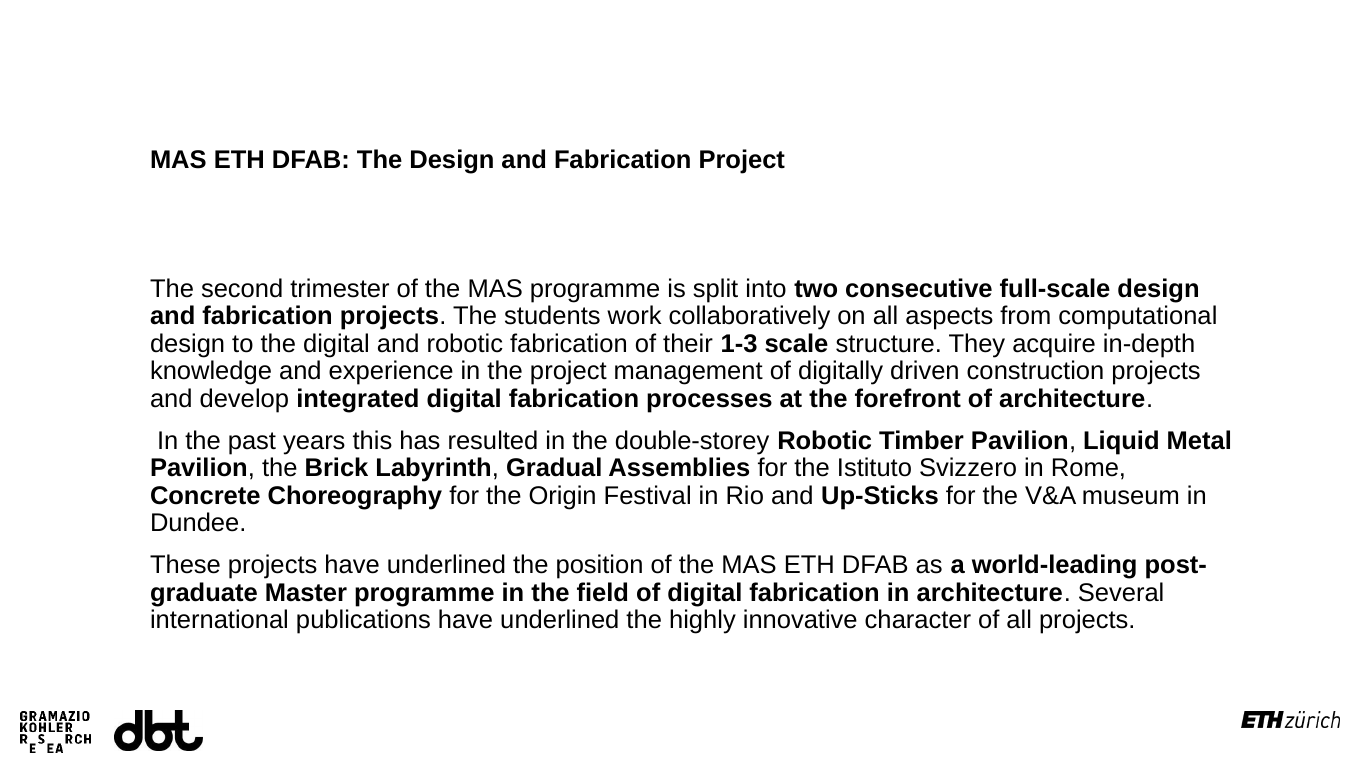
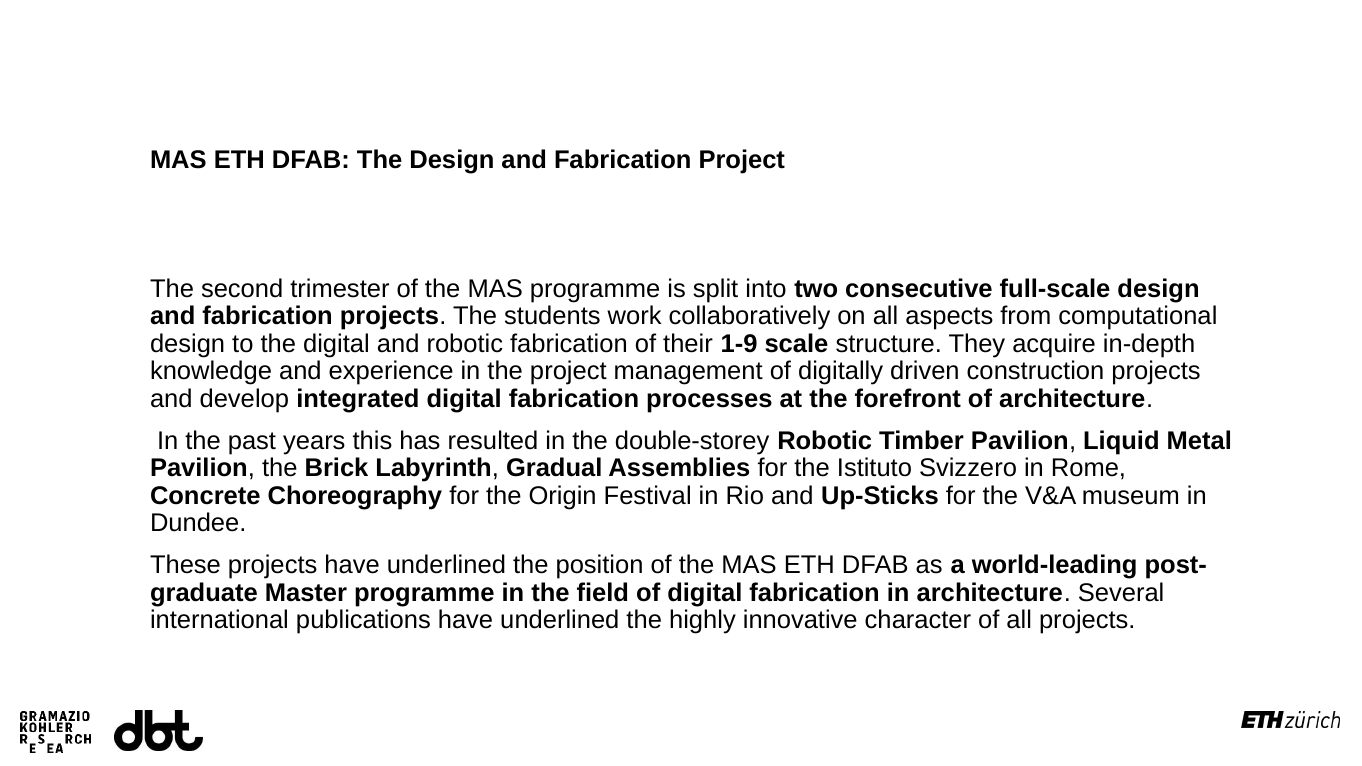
1-3: 1-3 -> 1-9 (739, 344)
